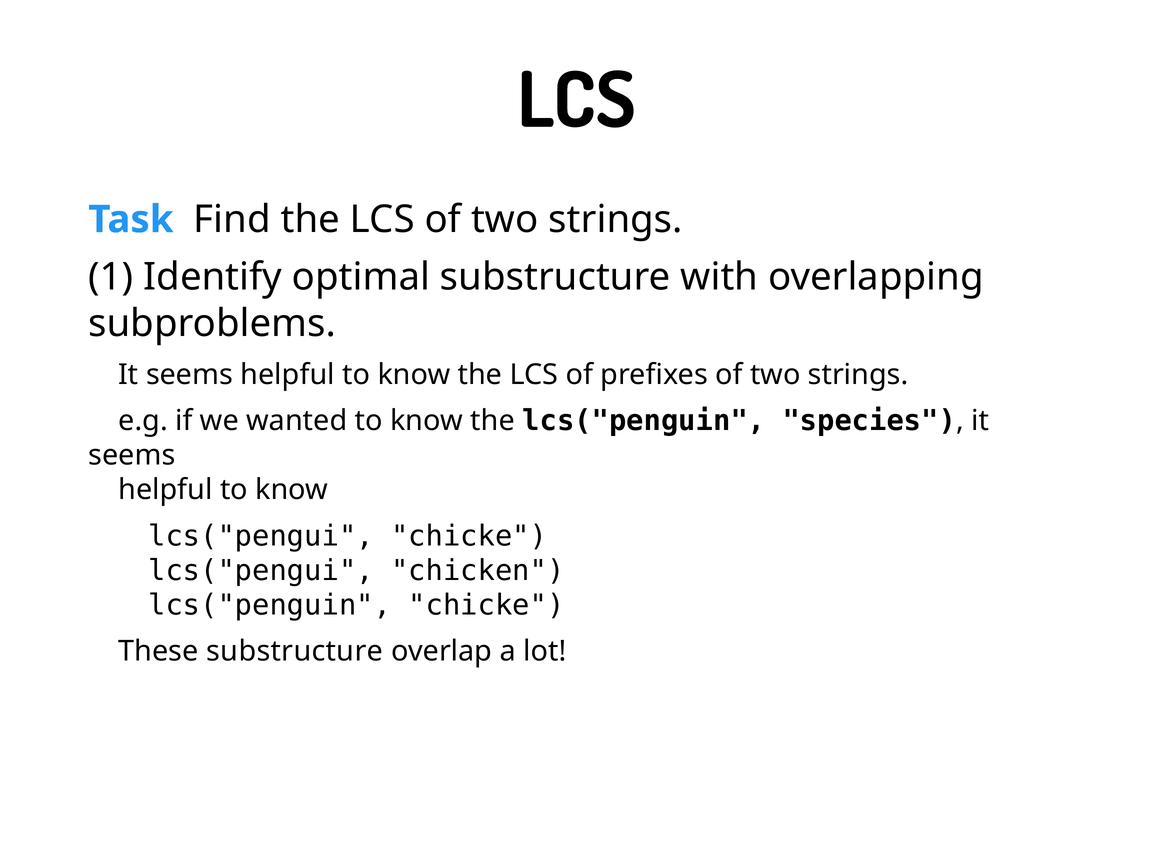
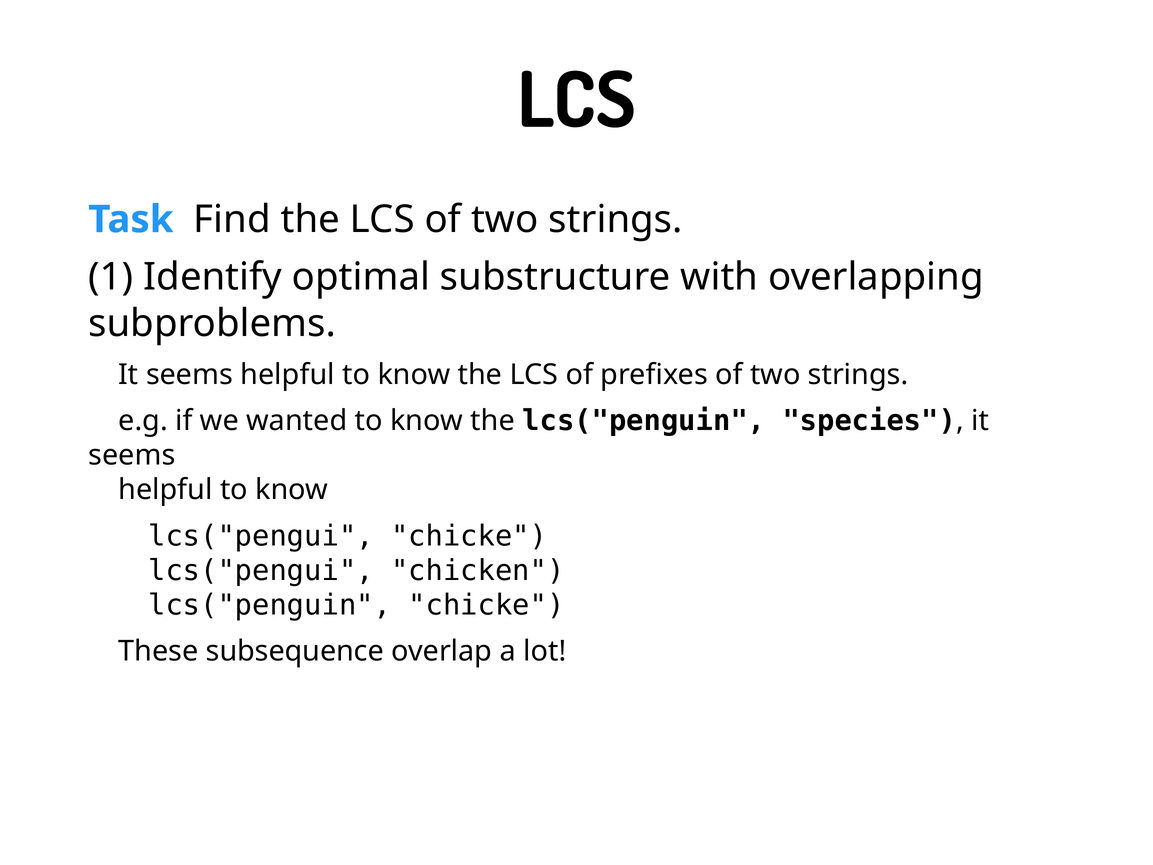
These substructure: substructure -> subsequence (295, 651)
